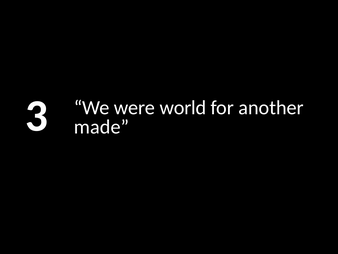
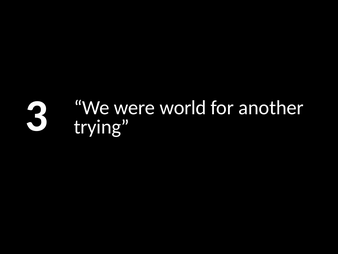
made: made -> trying (102, 127)
